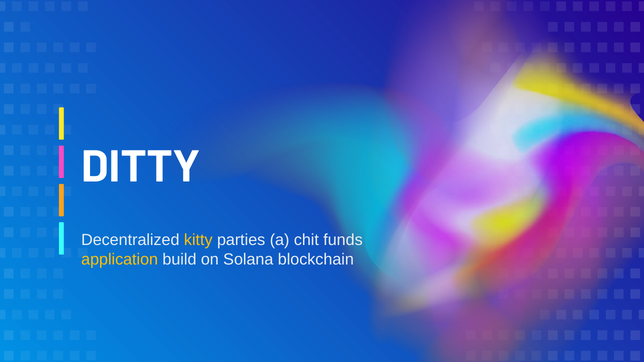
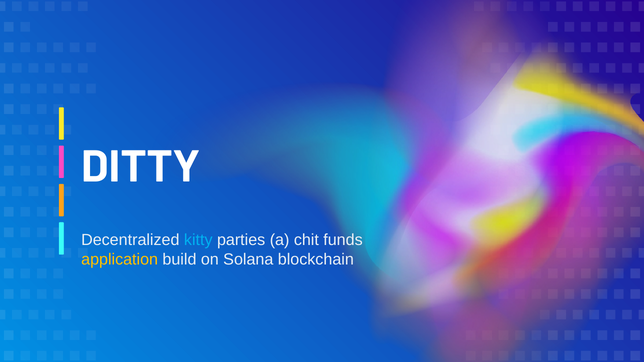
kitty colour: yellow -> light blue (198, 240)
